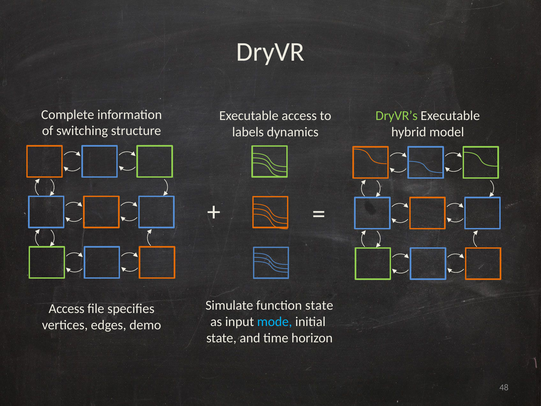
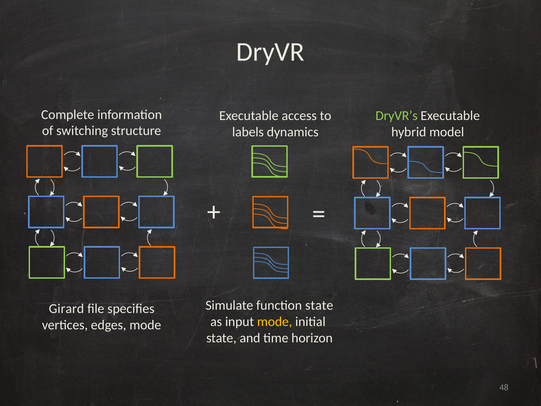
Access: Access -> Girard (66, 308)
mode colour: light blue -> yellow (275, 321)
edges demo: demo -> mode (145, 325)
